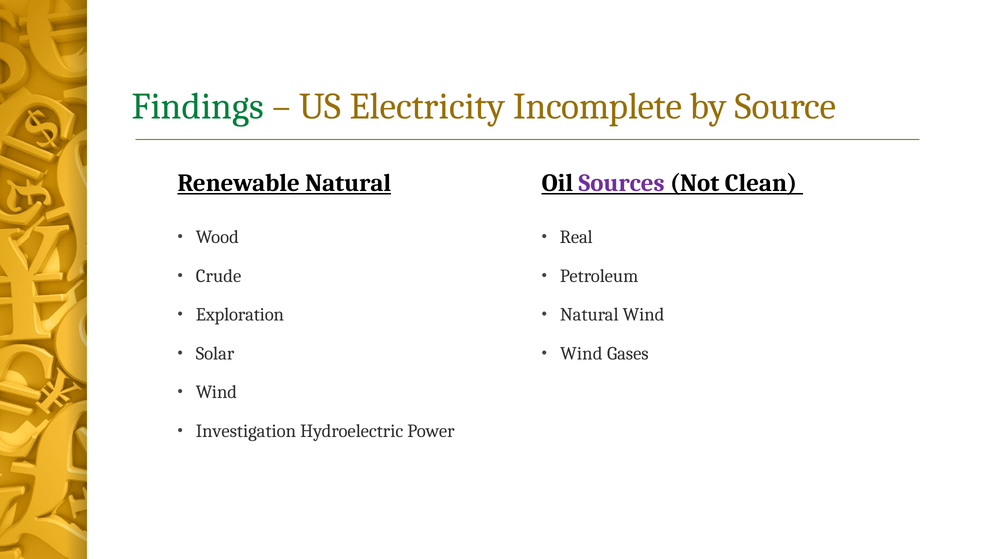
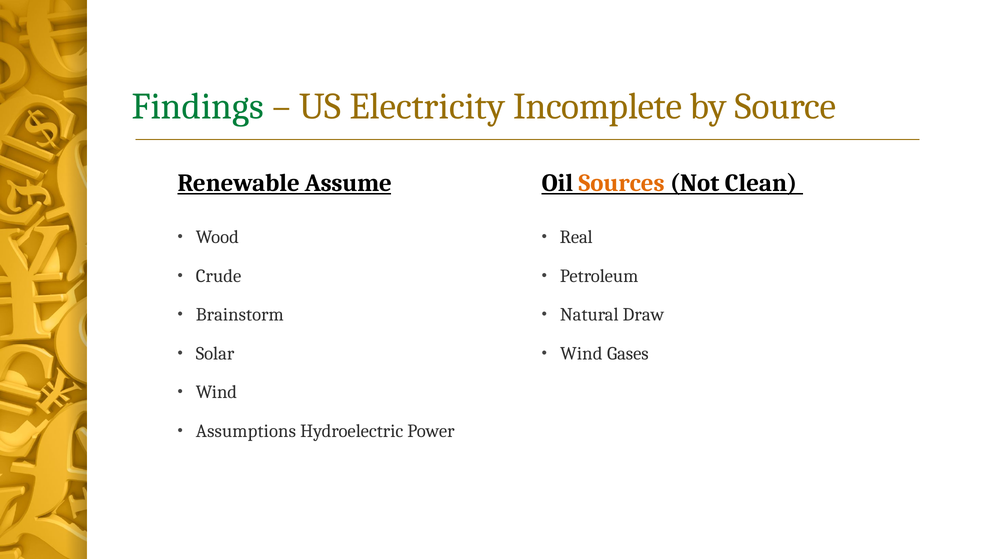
Renewable Natural: Natural -> Assume (348, 183)
Sources colour: purple -> orange (622, 183)
Exploration: Exploration -> Brainstorm (240, 315)
Natural Wind: Wind -> Draw (643, 315)
Investigation: Investigation -> Assumptions (246, 431)
